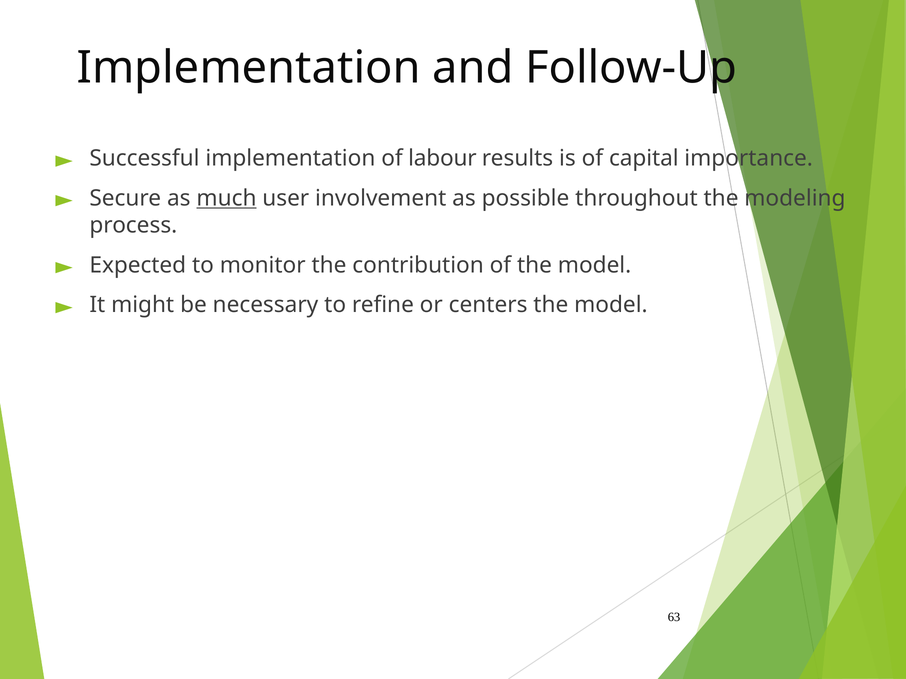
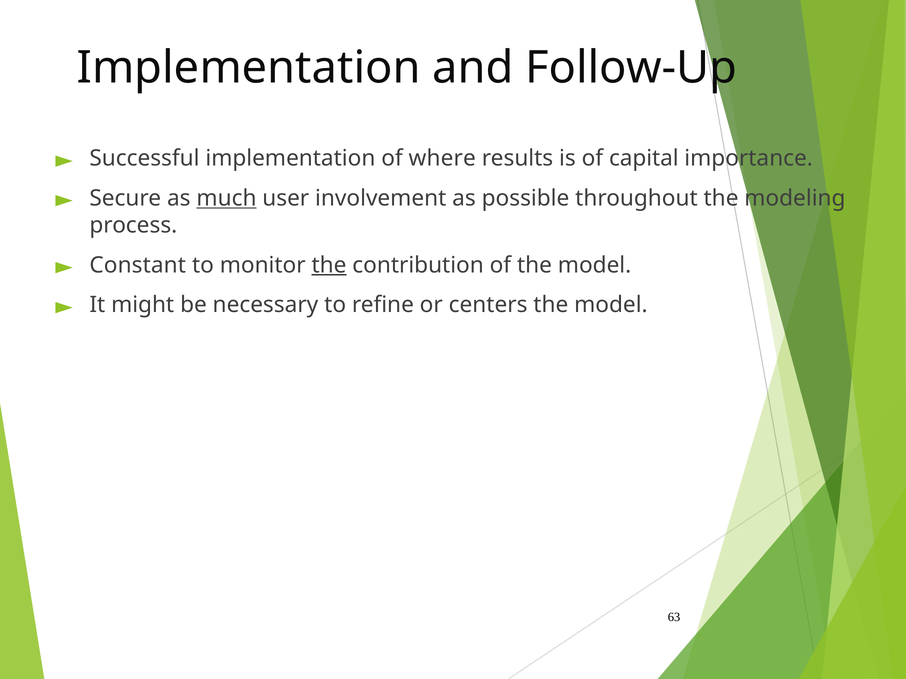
labour: labour -> where (442, 159)
Expected: Expected -> Constant (138, 265)
the underline: none -> present (329, 265)
